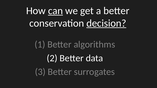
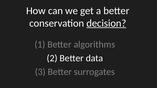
can underline: present -> none (55, 11)
